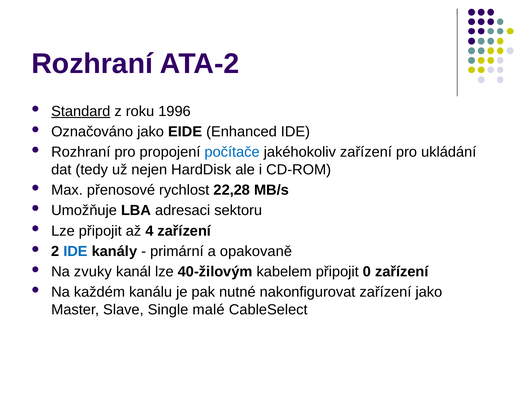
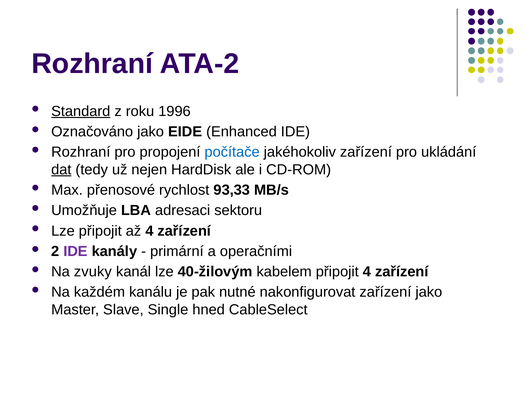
dat underline: none -> present (61, 169)
22,28: 22,28 -> 93,33 (232, 190)
IDE colour: blue -> purple (75, 251)
opakovaně: opakovaně -> operačními (256, 251)
připojit 0: 0 -> 4 (367, 272)
malé: malé -> hned (209, 310)
